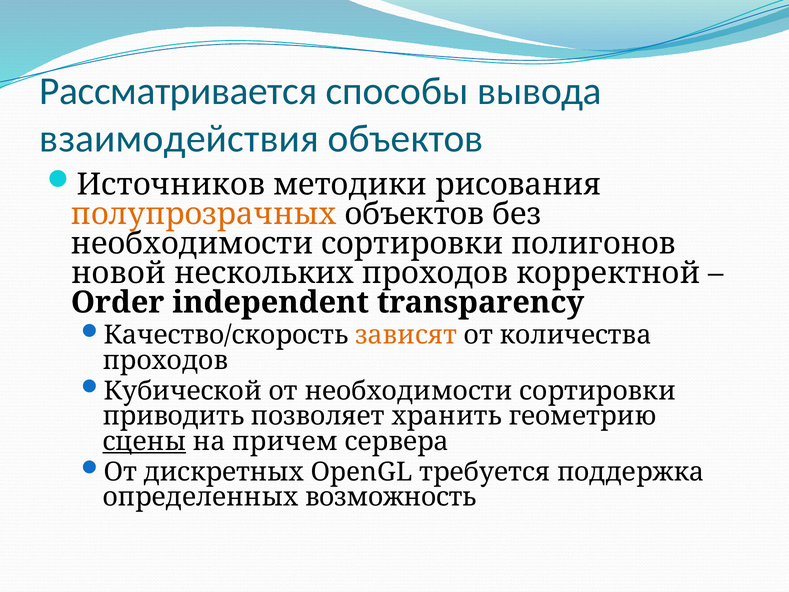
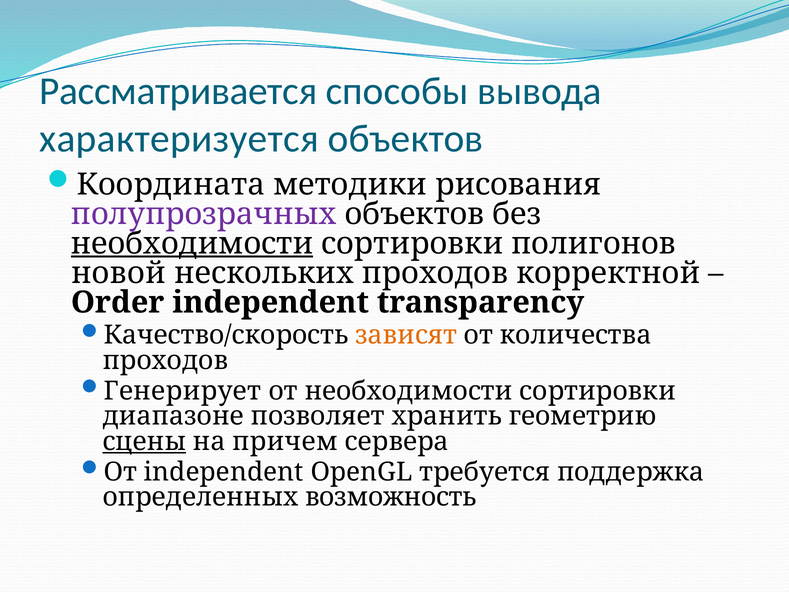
взаимодействия: взаимодействия -> характеризуется (179, 139)
Источников: Источников -> Координата (171, 184)
полупрозрачных colour: orange -> purple (204, 214)
необходимости underline: none -> present (192, 243)
Кубической: Кубической -> Генерирует (183, 391)
приводить: приводить -> диапазоне (173, 416)
От дискретных: дискретных -> independent (224, 472)
